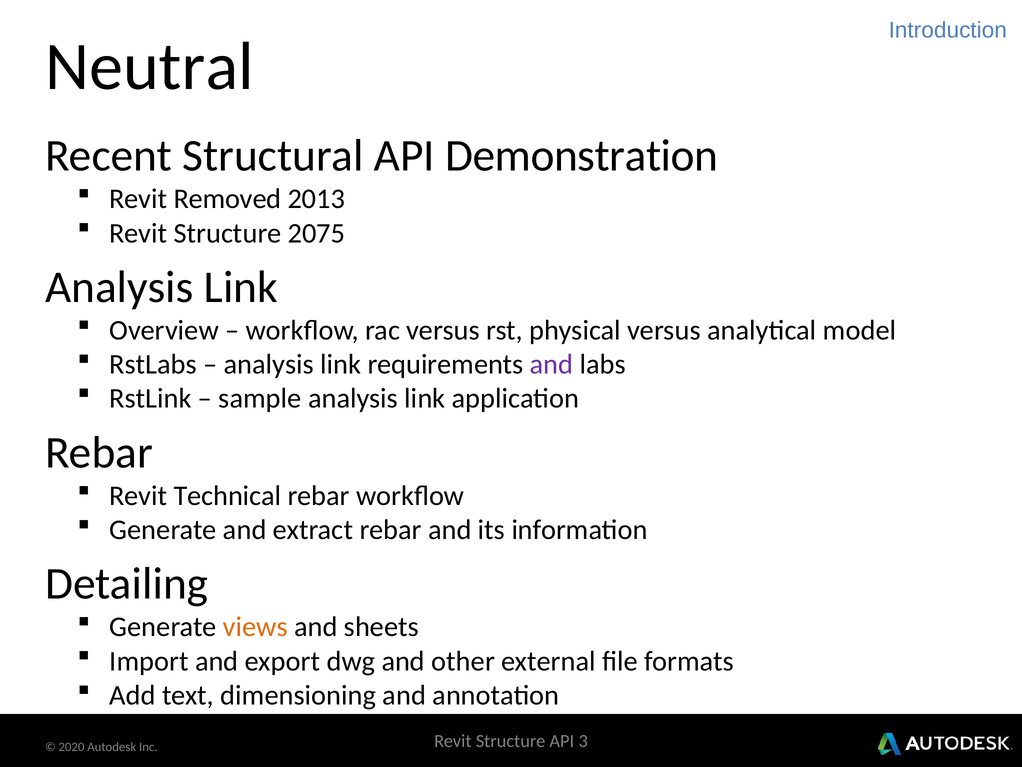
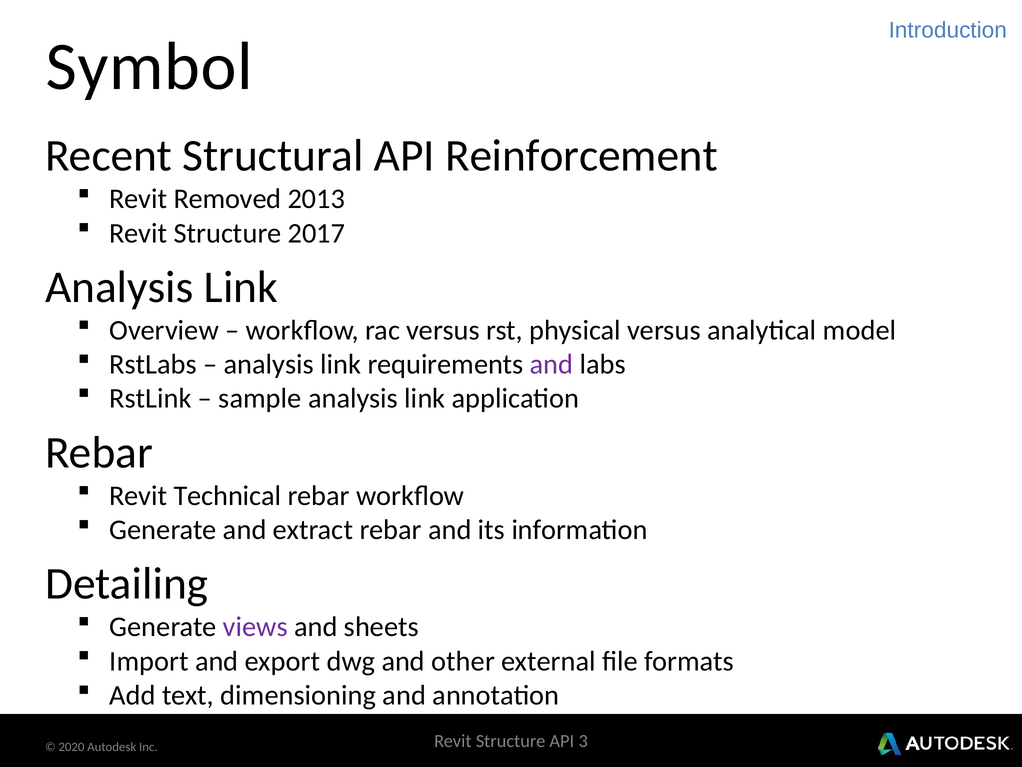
Neutral: Neutral -> Symbol (149, 67)
Demonstration: Demonstration -> Reinforcement (581, 156)
2075: 2075 -> 2017 (316, 233)
views colour: orange -> purple (255, 627)
